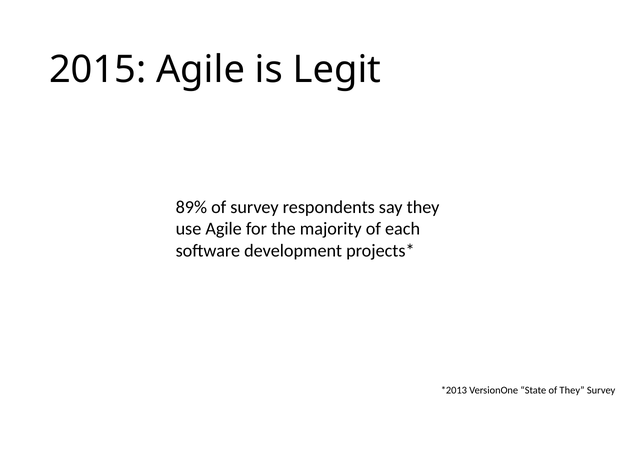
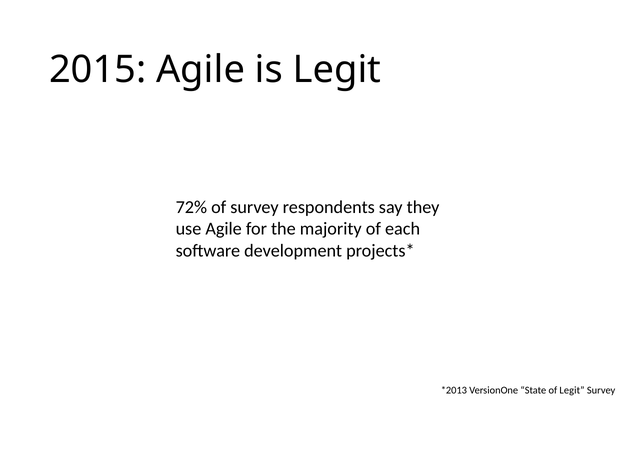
89%: 89% -> 72% (191, 207)
of They: They -> Legit (572, 391)
